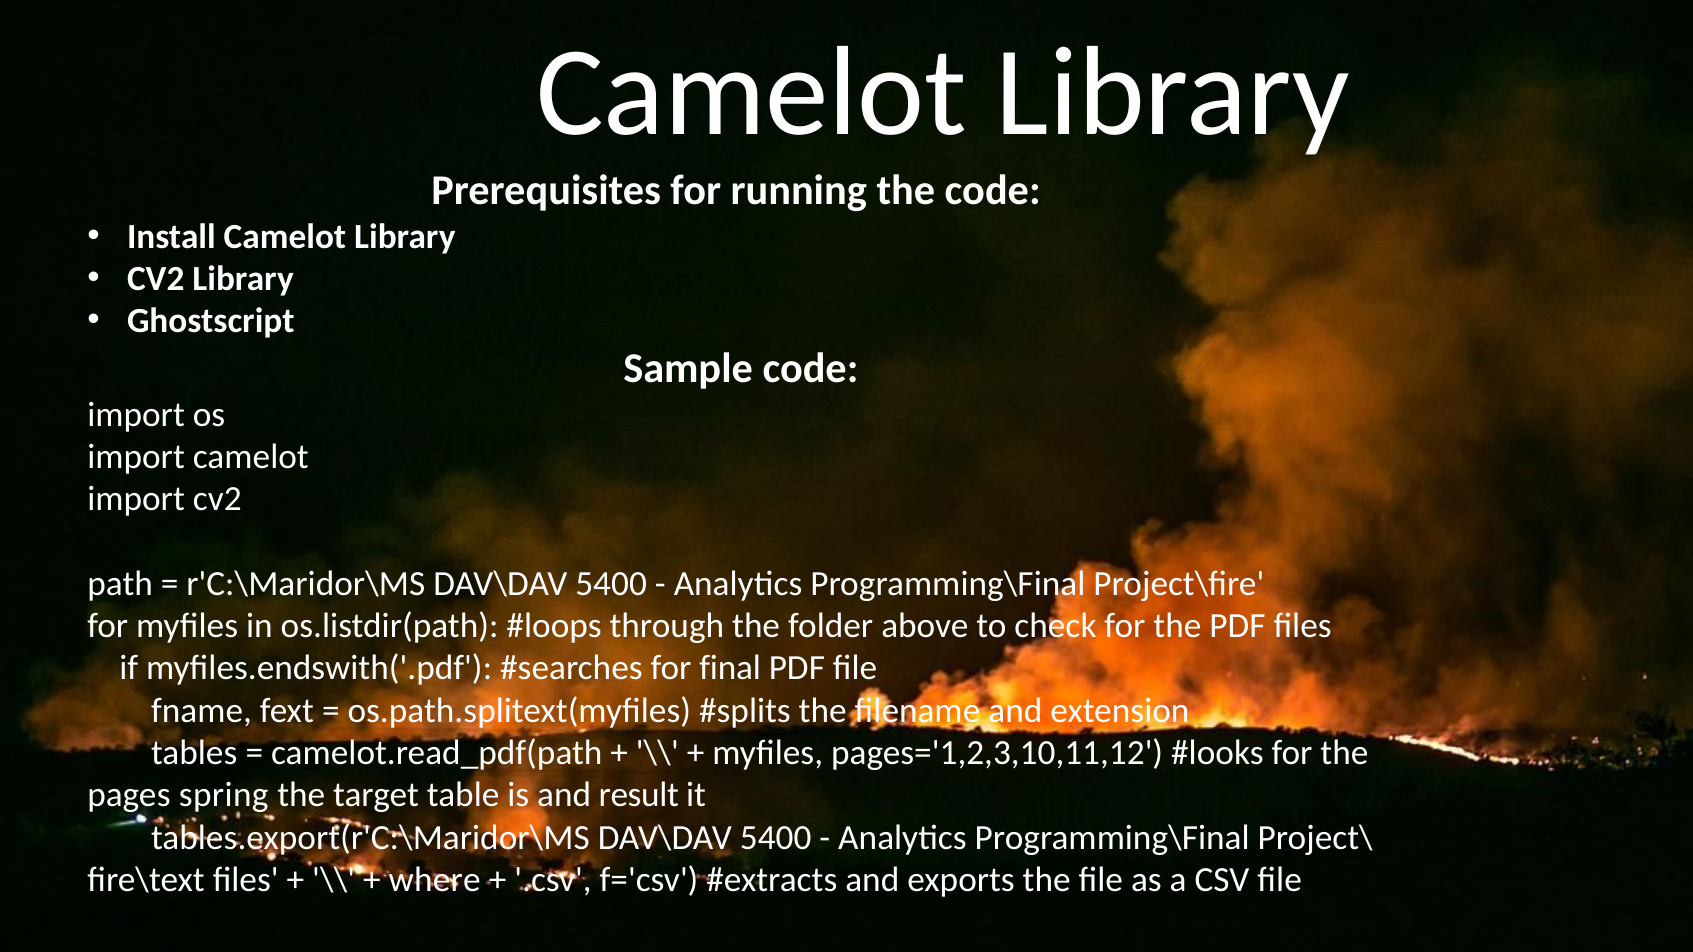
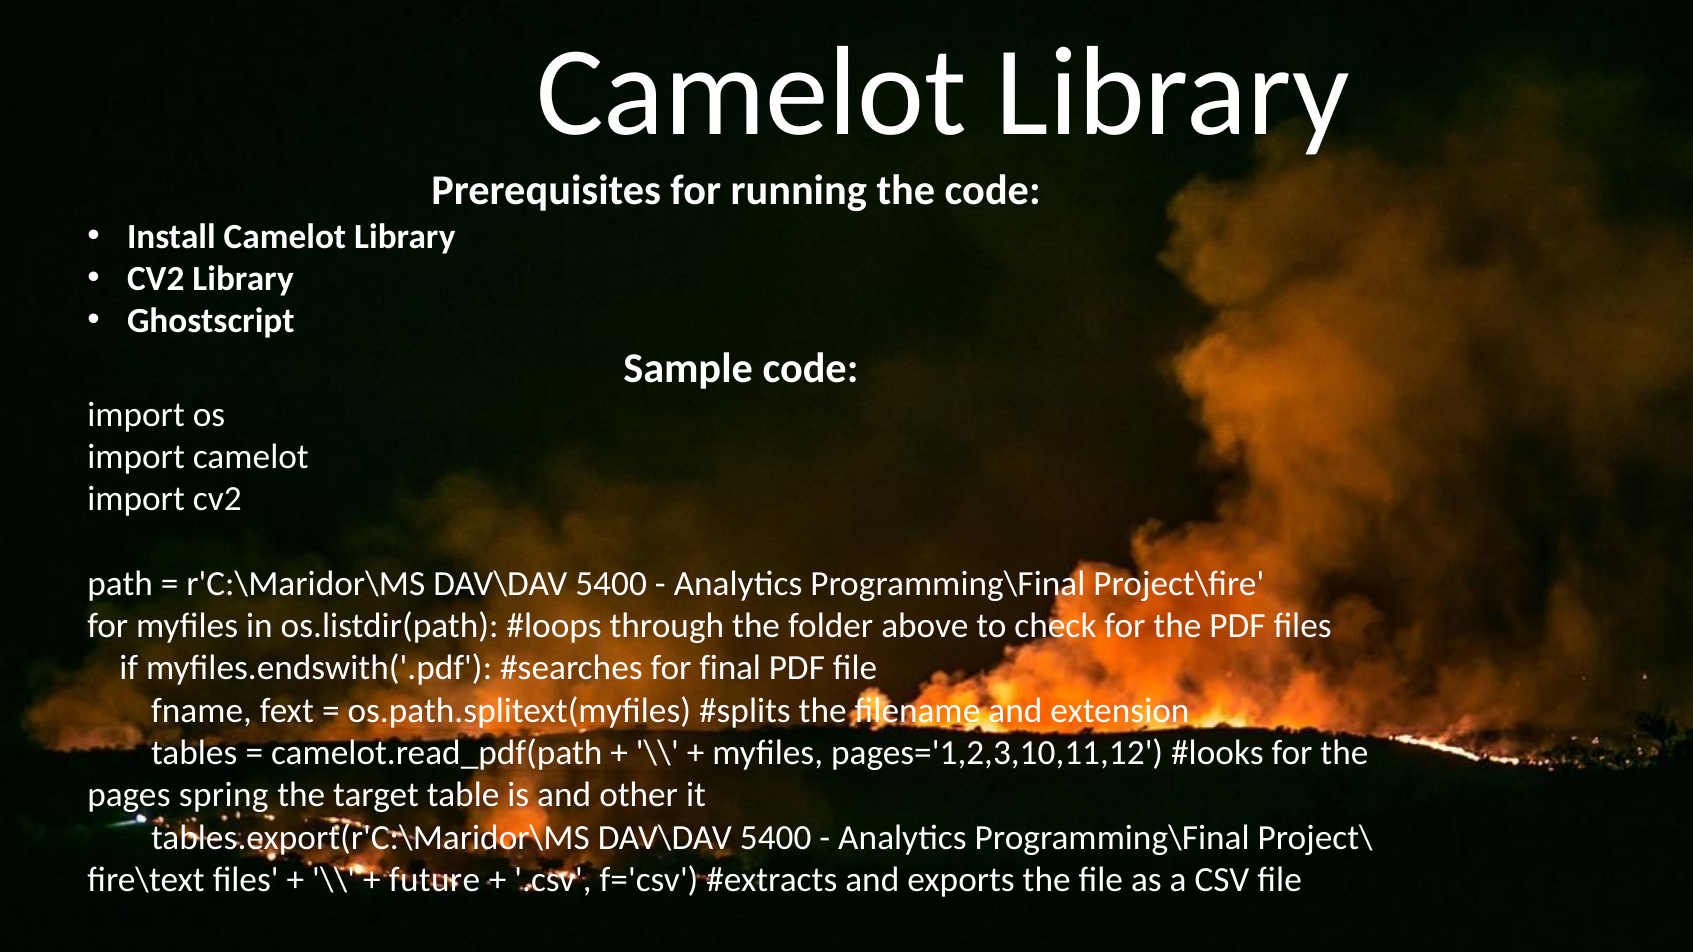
result: result -> other (639, 796)
where: where -> future (435, 880)
